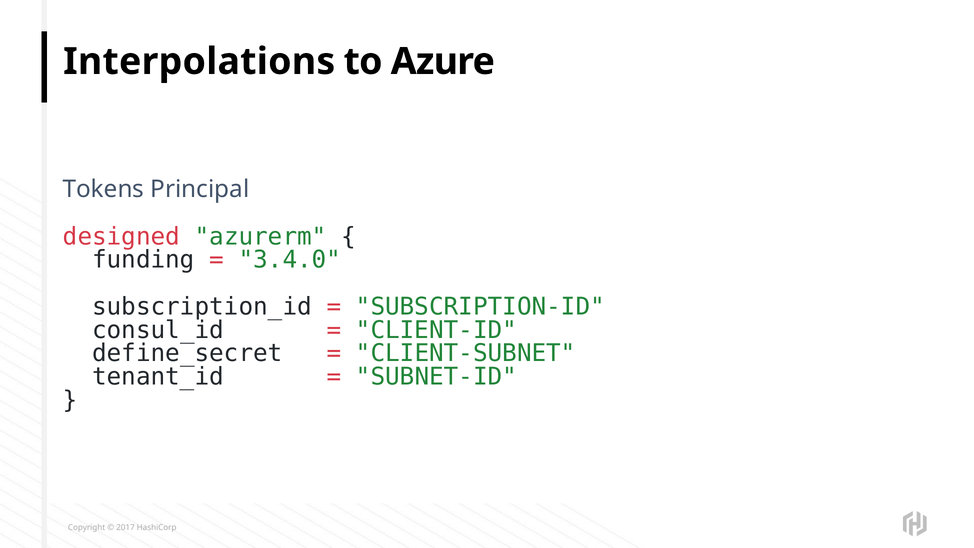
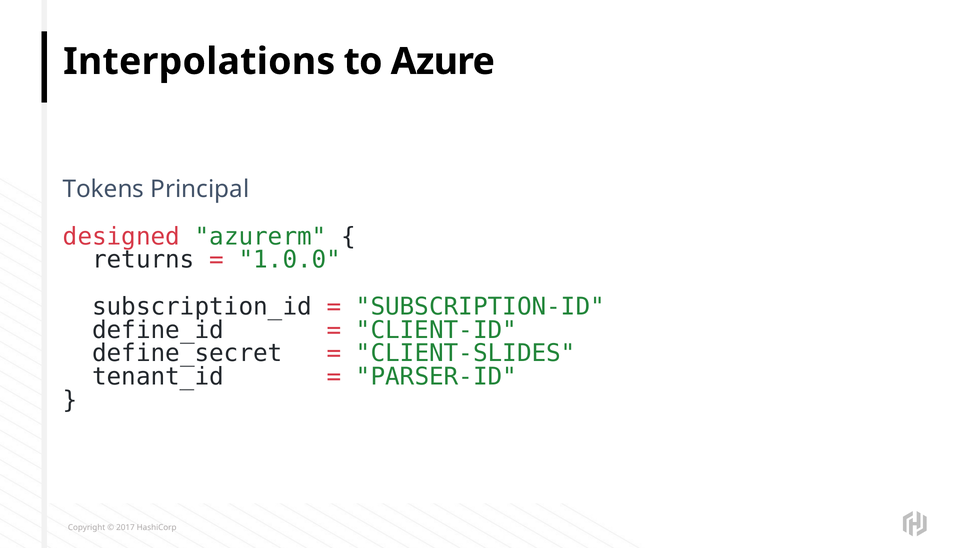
funding: funding -> returns (143, 260)
3.4.0: 3.4.0 -> 1.0.0 (290, 260)
consul_id: consul_id -> define_id (158, 330)
CLIENT-SUBNET: CLIENT-SUBNET -> CLIENT-SLIDES (466, 353)
SUBNET-ID: SUBNET-ID -> PARSER-ID (436, 377)
